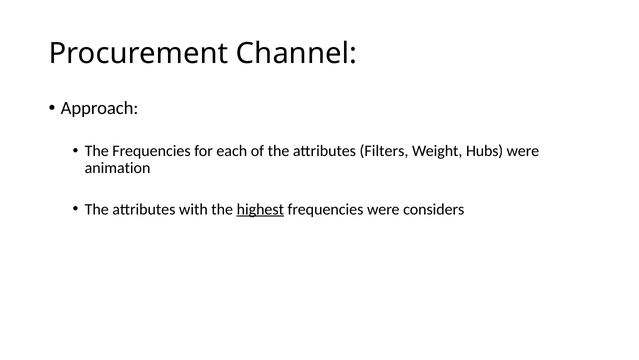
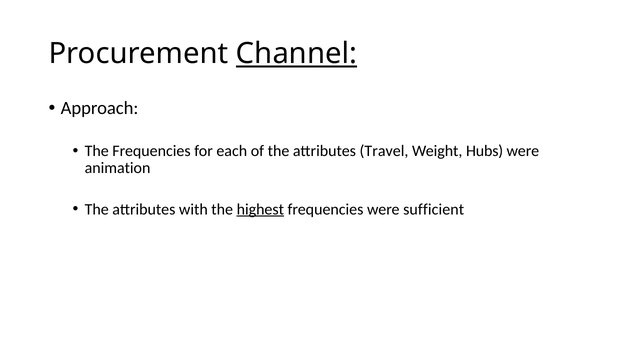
Channel underline: none -> present (297, 54)
Filters: Filters -> Travel (384, 151)
considers: considers -> sufficient (434, 209)
